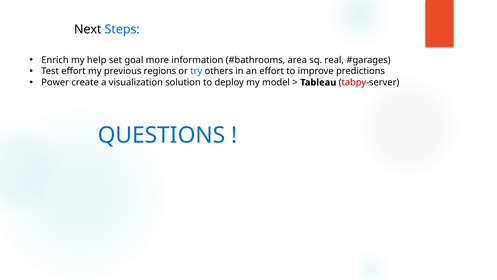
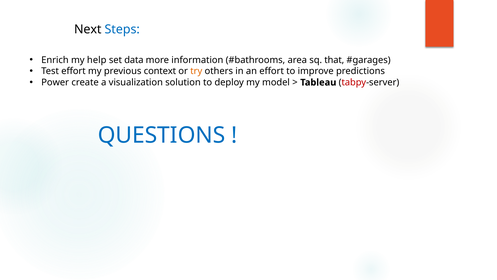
goal: goal -> data (134, 60)
real: real -> that (334, 60)
regions: regions -> context (160, 71)
try colour: blue -> orange (196, 71)
